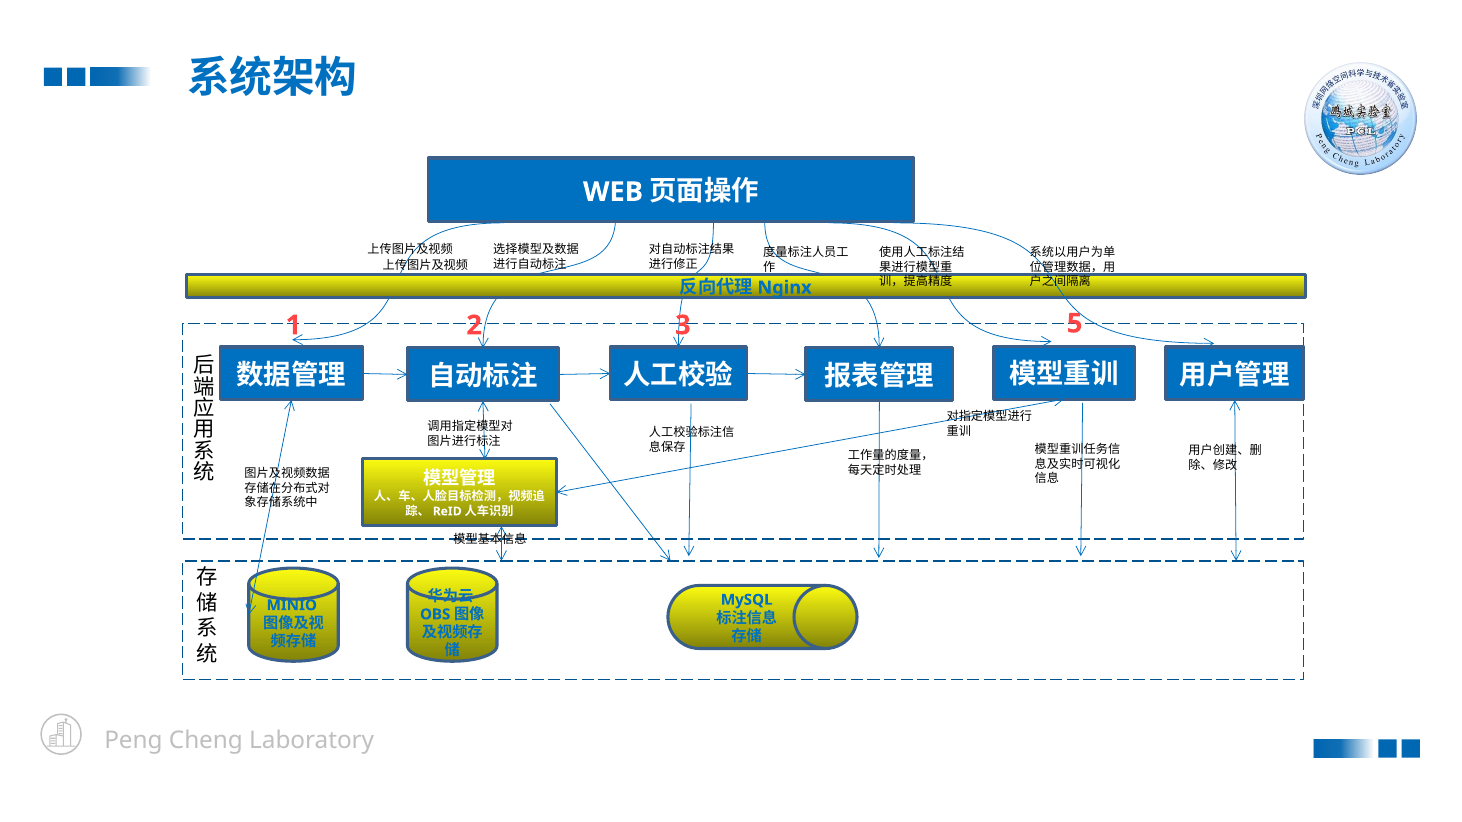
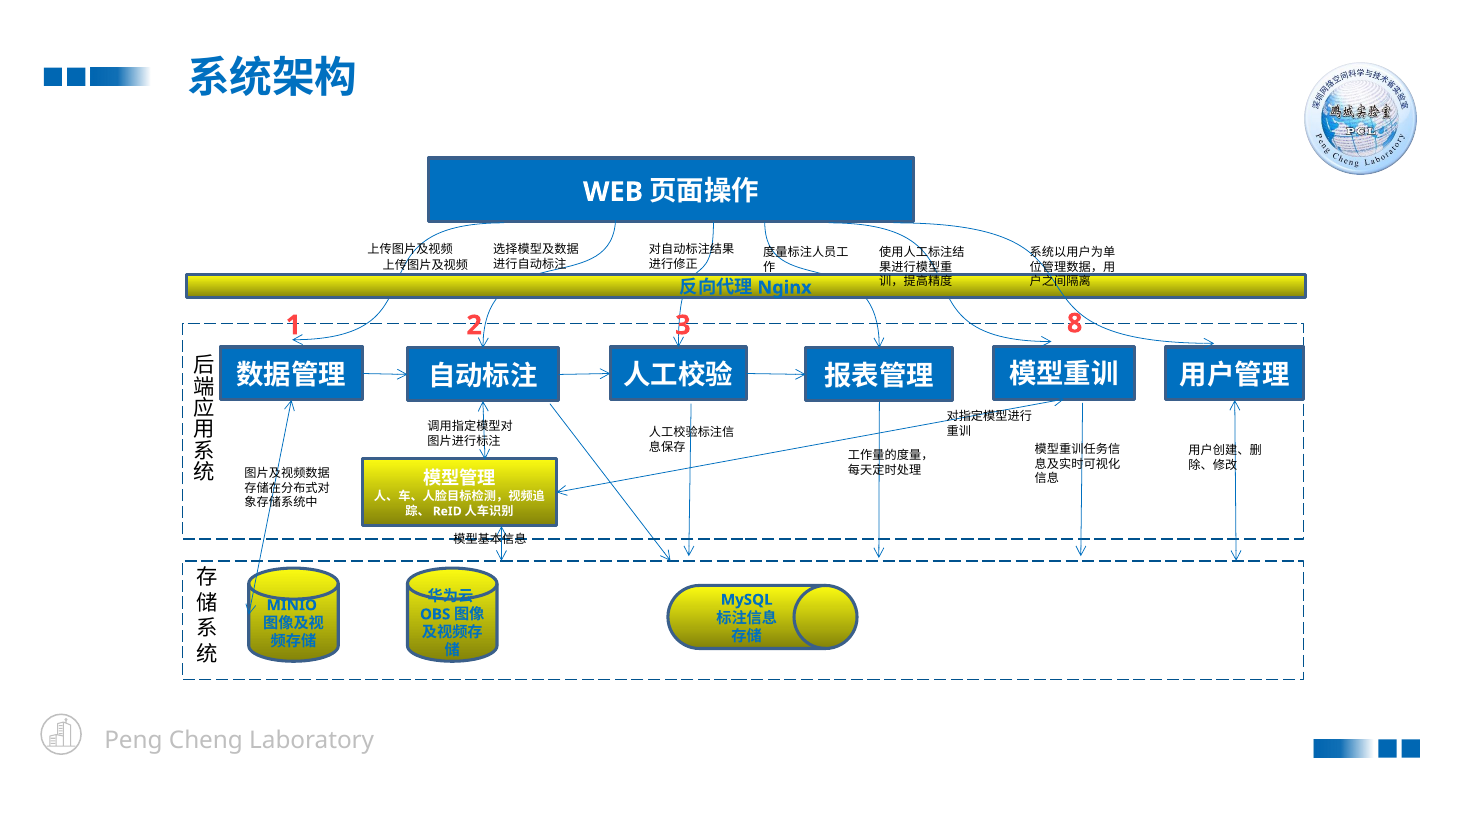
5: 5 -> 8 (1075, 324)
